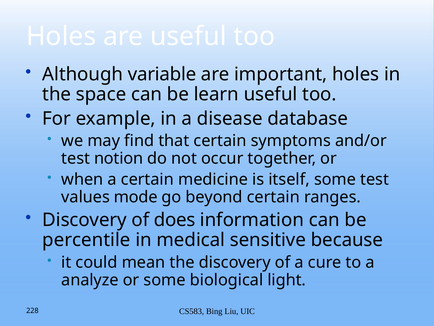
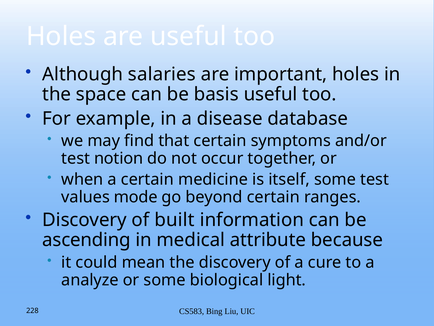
variable: variable -> salaries (162, 74)
learn: learn -> basis (216, 94)
does: does -> built (174, 220)
percentile: percentile -> ascending (87, 240)
sensitive: sensitive -> attribute (268, 240)
